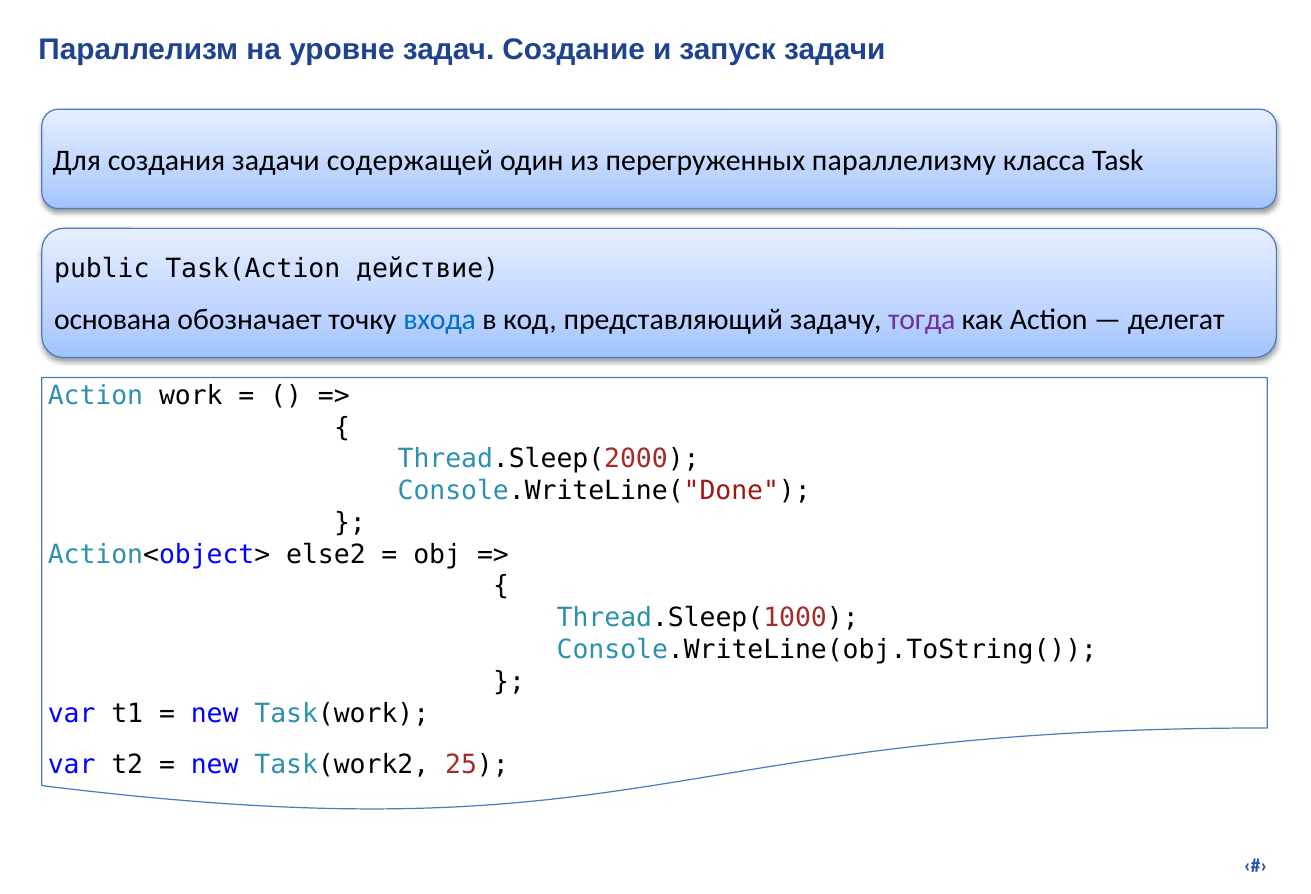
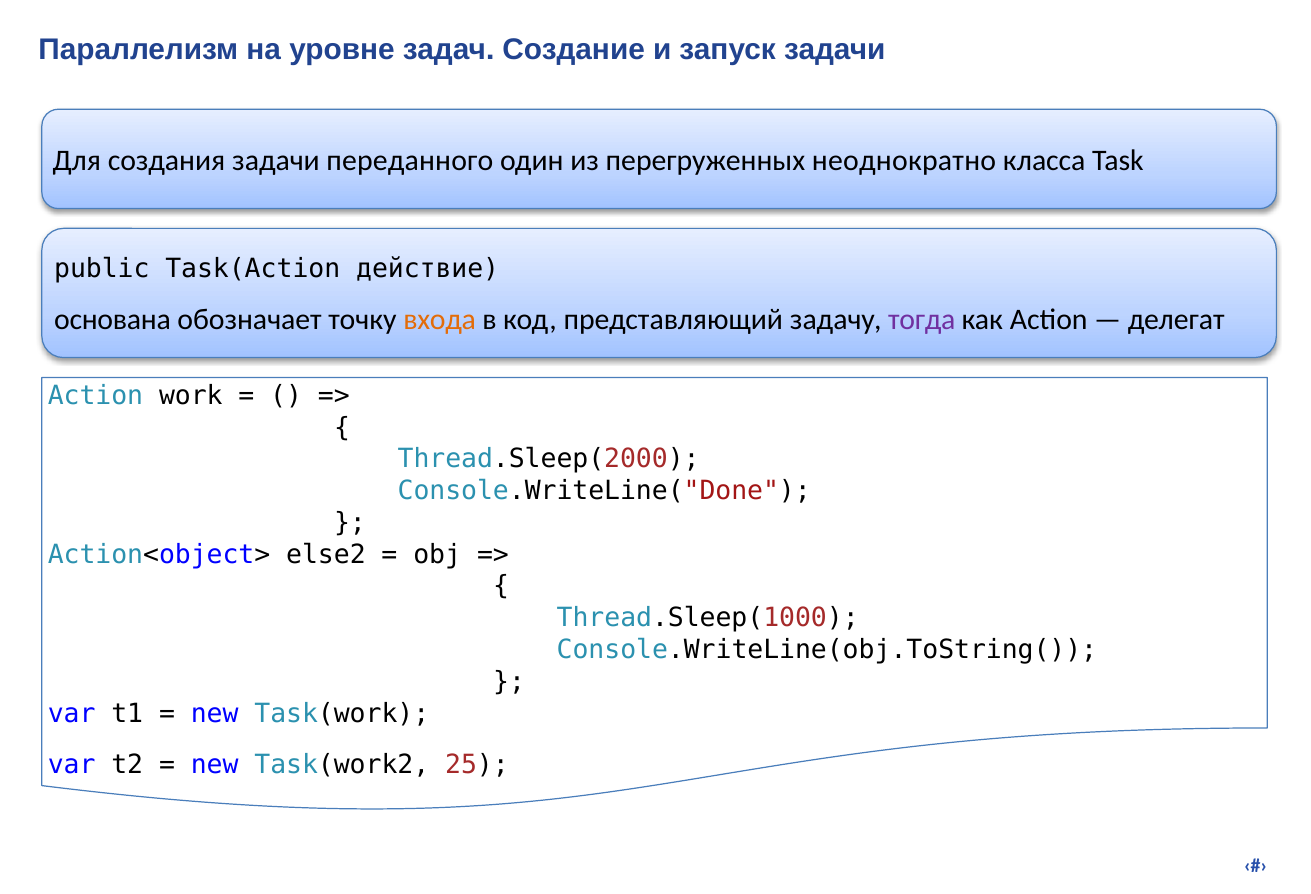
содержащей: содержащей -> переданного (410, 161)
параллелизму: параллелизму -> неоднократно (904, 161)
входа colour: blue -> orange (440, 319)
